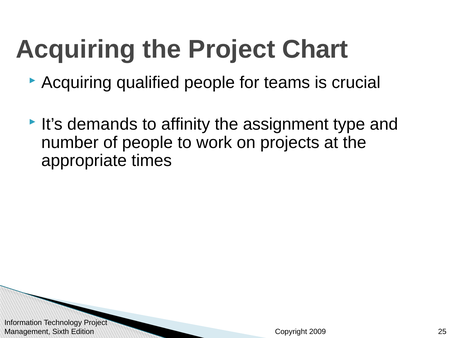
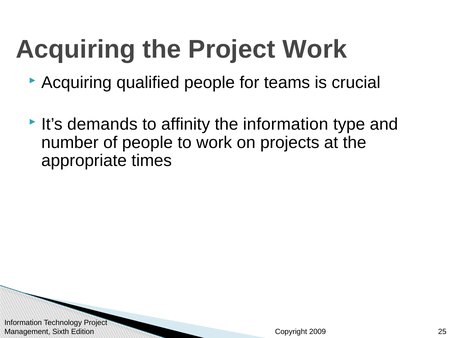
Project Chart: Chart -> Work (315, 50)
the assignment: assignment -> information (286, 124)
